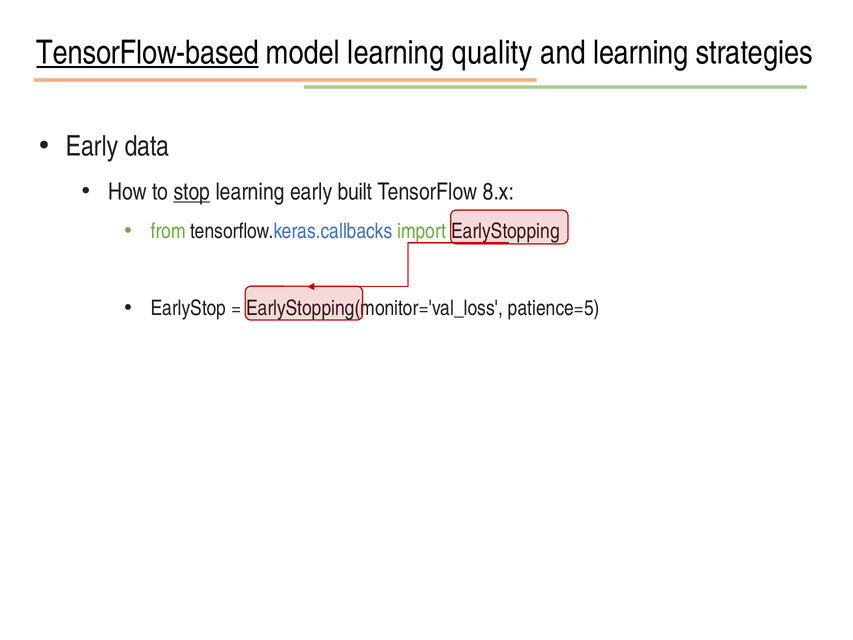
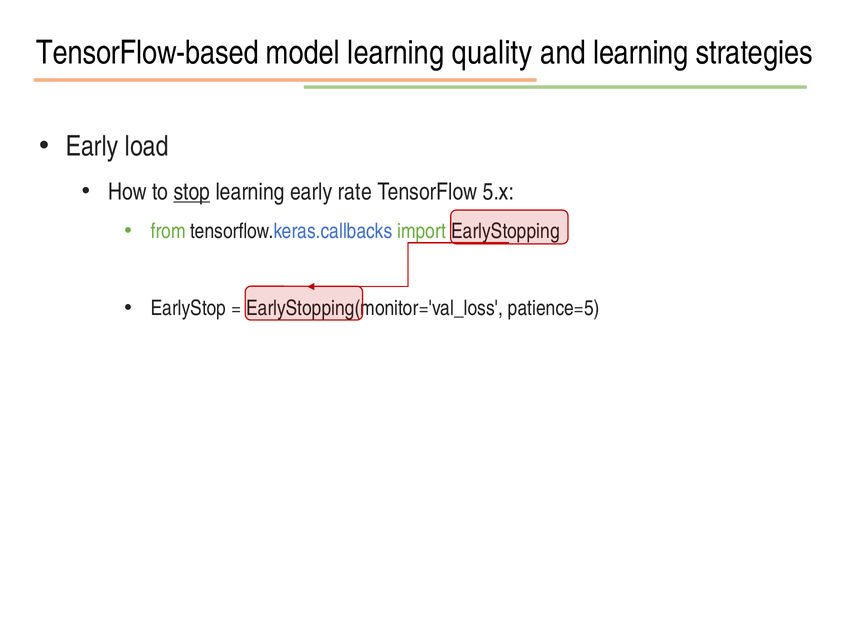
TensorFlow-based underline: present -> none (148, 53)
data: data -> load (147, 147)
built: built -> rate (355, 192)
8.x: 8.x -> 5.x (498, 192)
